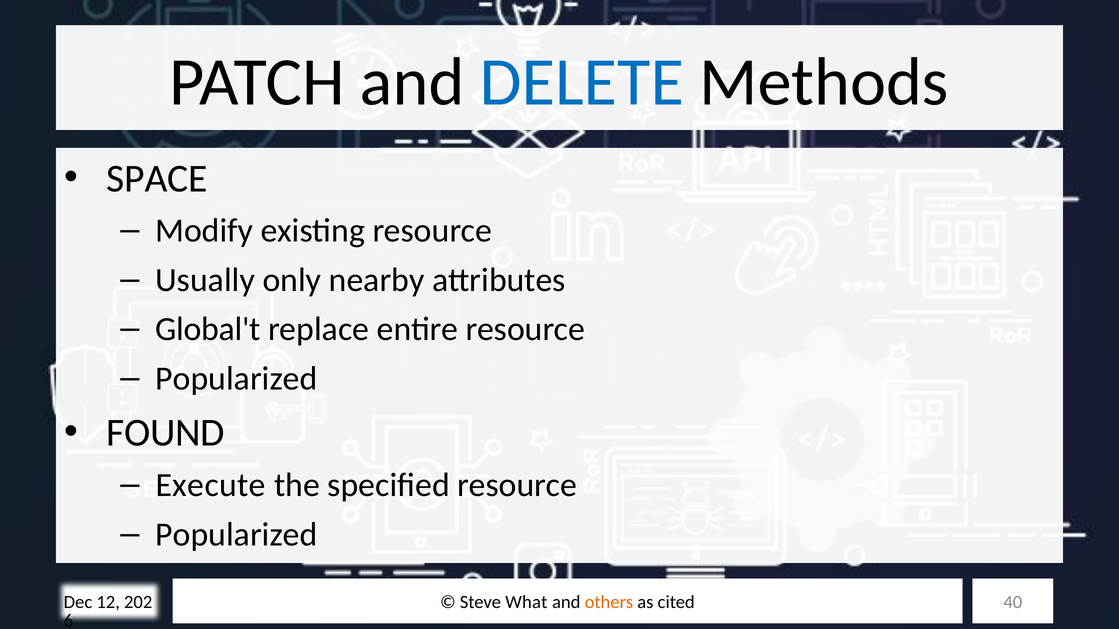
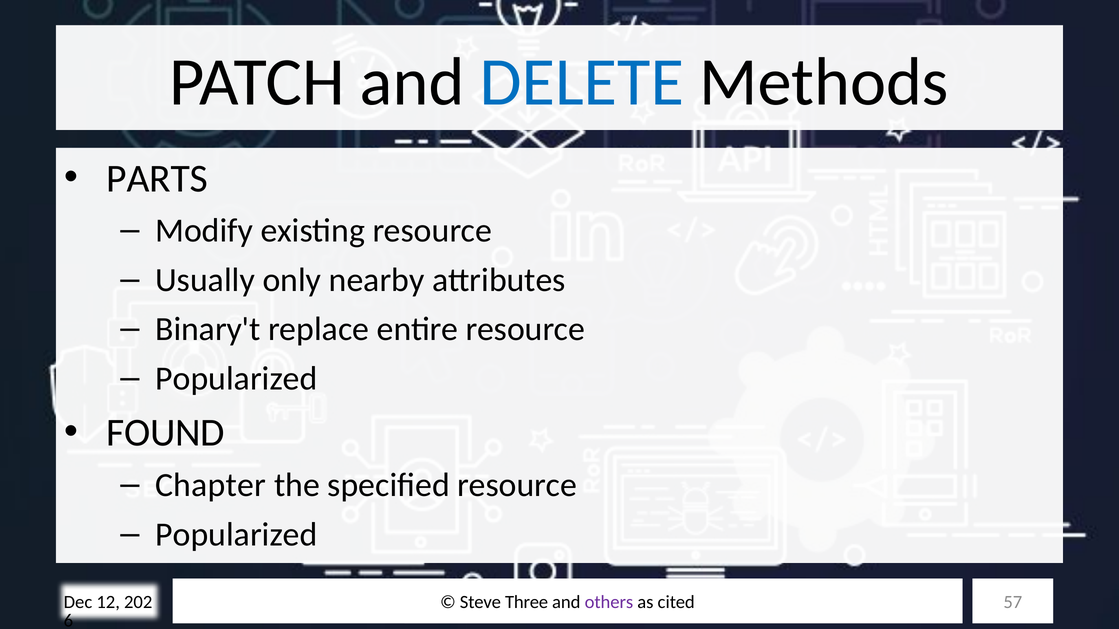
SPACE: SPACE -> PARTS (157, 179)
Global't: Global't -> Binary't (208, 330)
Execute: Execute -> Chapter (211, 486)
What: What -> Three (527, 602)
others colour: orange -> purple (609, 602)
40: 40 -> 57 (1013, 602)
